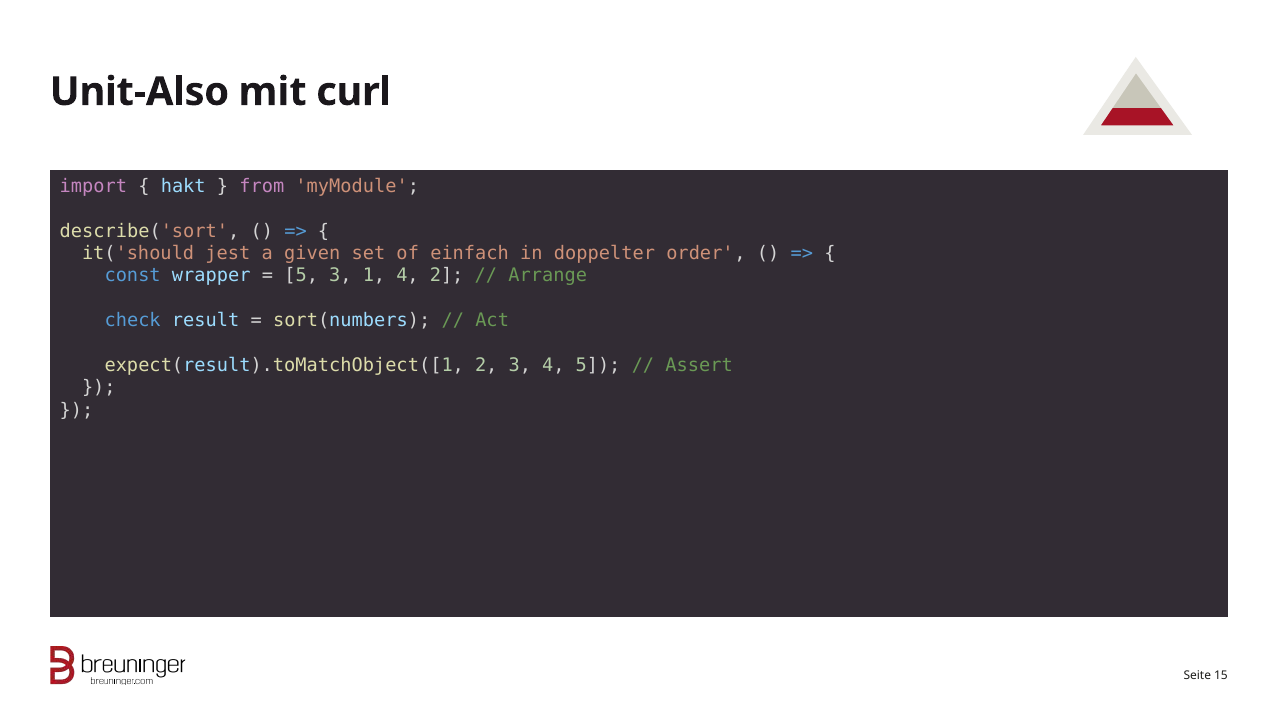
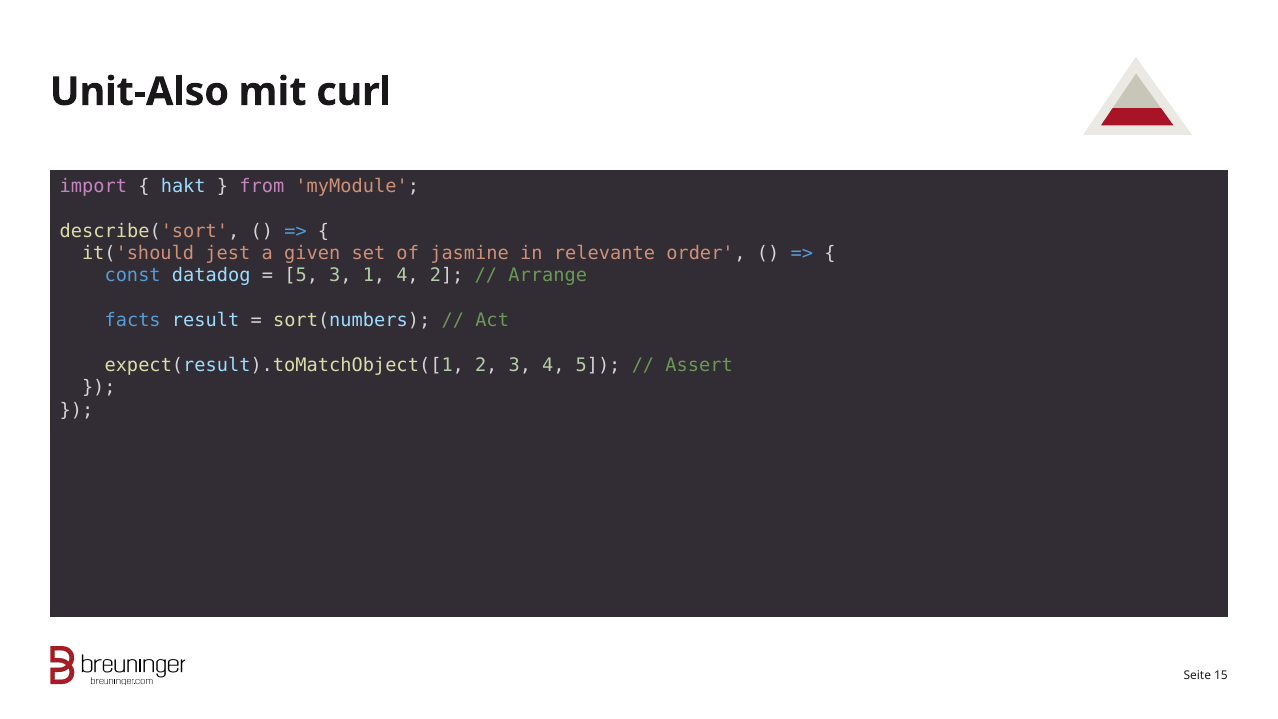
einfach: einfach -> jasmine (470, 253)
doppelter: doppelter -> relevante (604, 253)
wrapper: wrapper -> datadog (211, 276)
check: check -> facts (133, 321)
